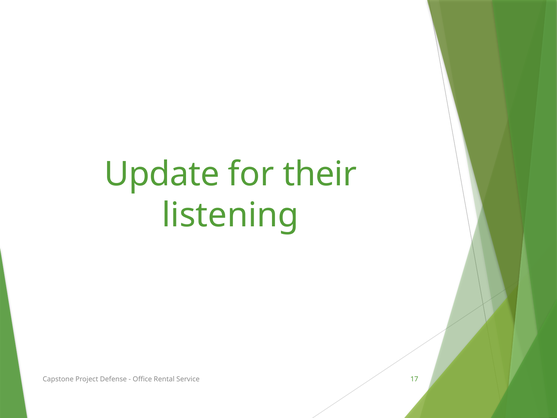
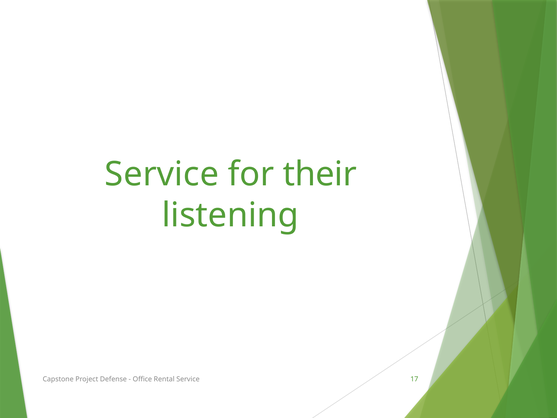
Update: Update -> Service (162, 174)
